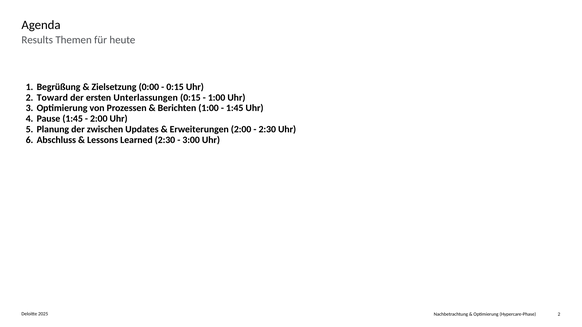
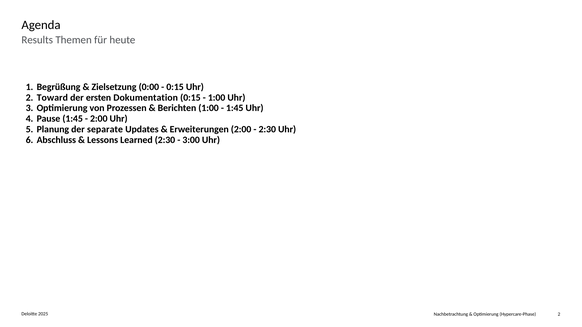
Unterlassungen: Unterlassungen -> Dokumentation (146, 98)
zwischen: zwischen -> separate (105, 129)
